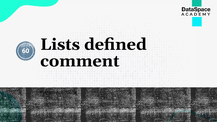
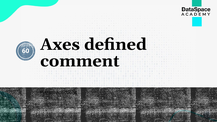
Lists: Lists -> Axes (60, 44)
